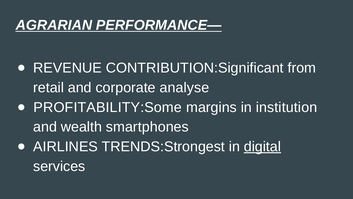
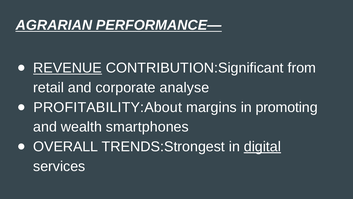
REVENUE underline: none -> present (68, 68)
PROFITABILITY:Some: PROFITABILITY:Some -> PROFITABILITY:About (108, 107)
institution: institution -> promoting (287, 107)
AIRLINES: AIRLINES -> OVERALL (66, 146)
